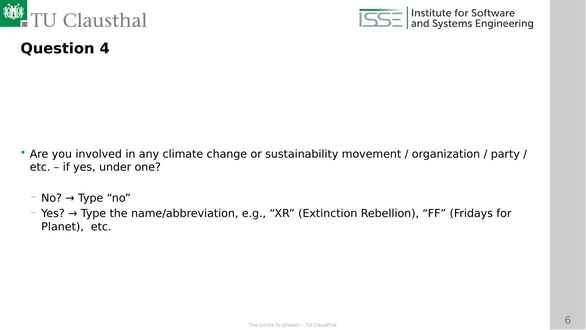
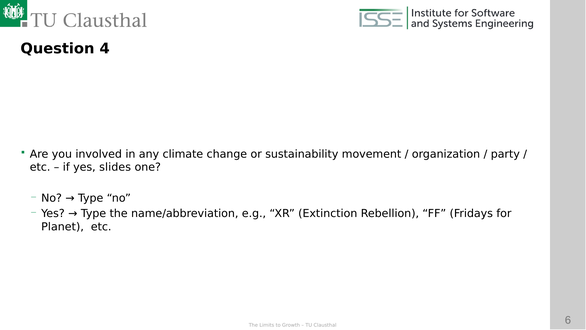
under: under -> slides (115, 167)
